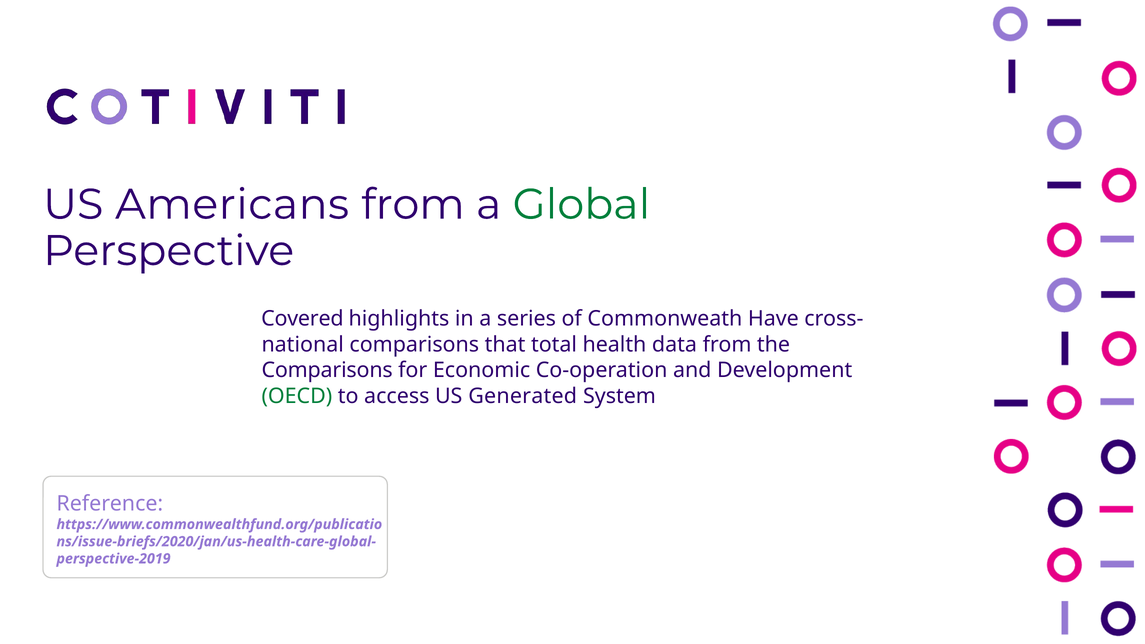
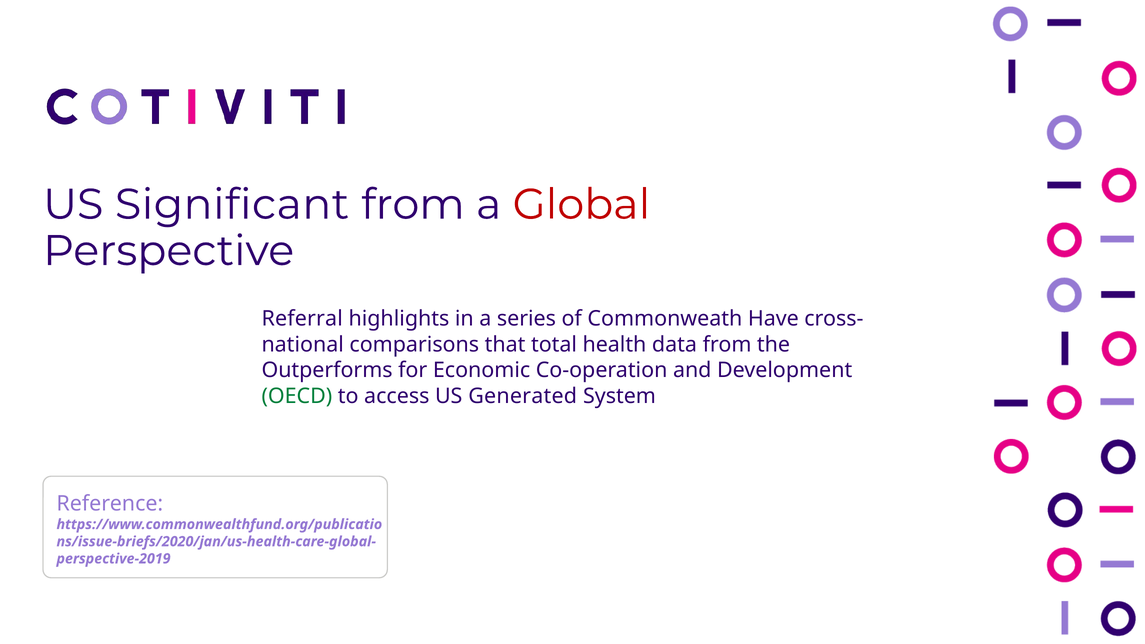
Americans: Americans -> Significant (232, 205)
Global colour: green -> red (581, 205)
Covered: Covered -> Referral (302, 319)
Comparisons: Comparisons -> Outperforms (327, 370)
